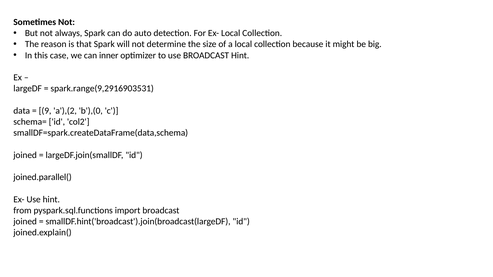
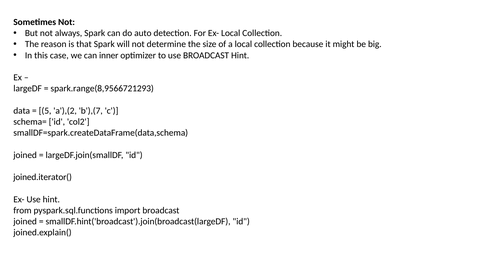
spark.range(9,2916903531: spark.range(9,2916903531 -> spark.range(8,9566721293 (102, 89)
9: 9 -> 5 (45, 111)
b'),(0: b'),(0 -> b'),(7 (91, 111)
joined.parallel(: joined.parallel( -> joined.iterator( (43, 177)
